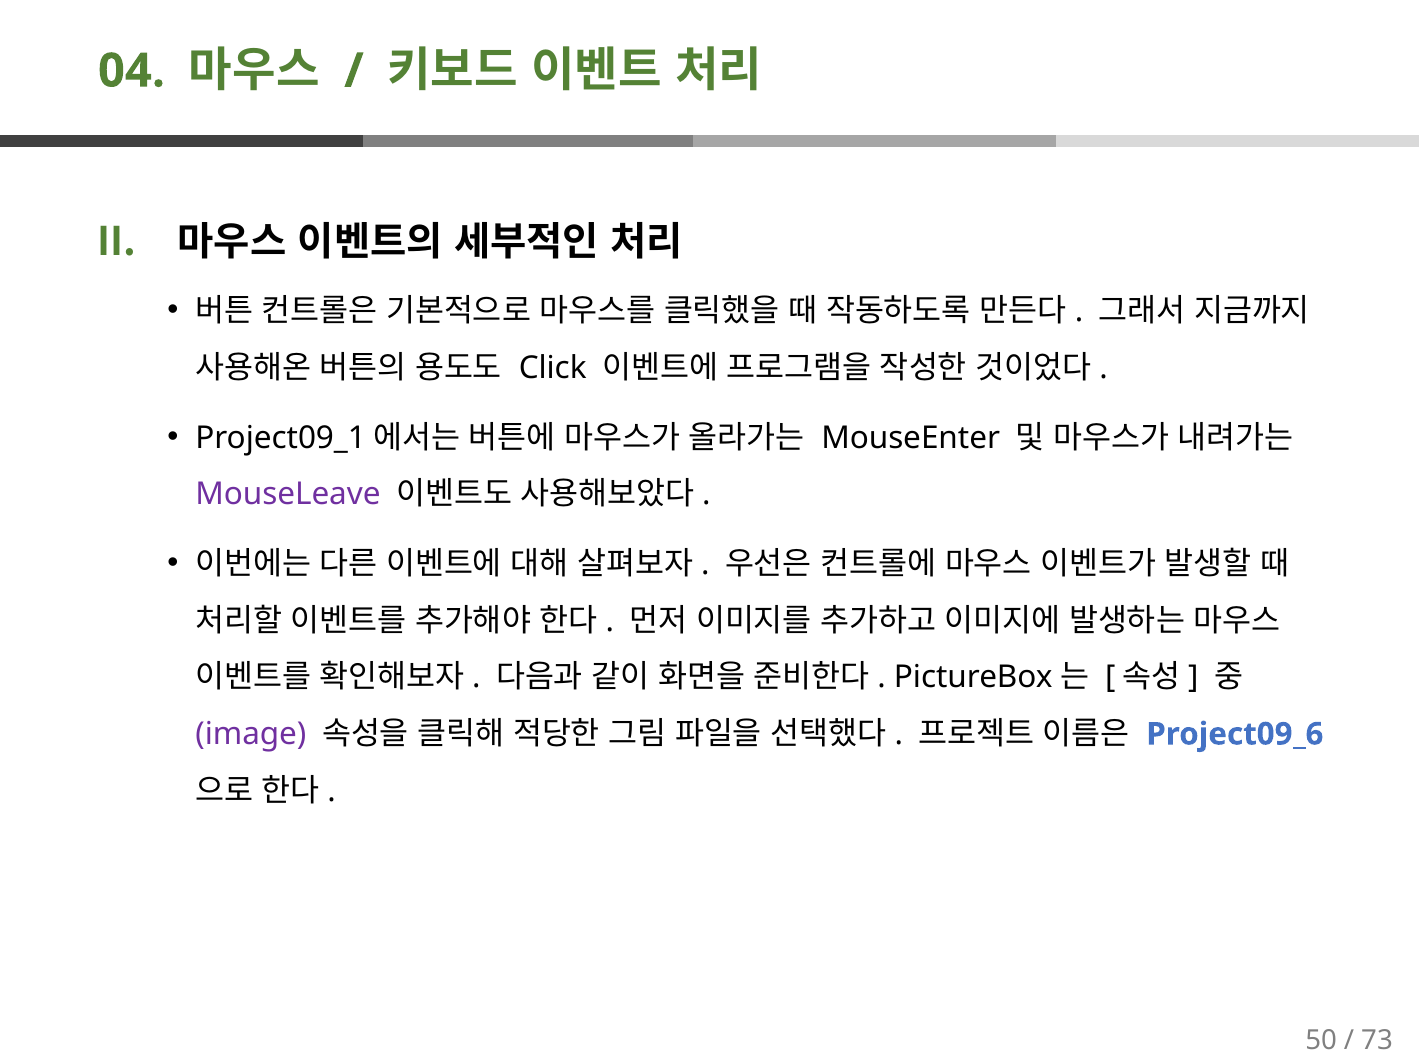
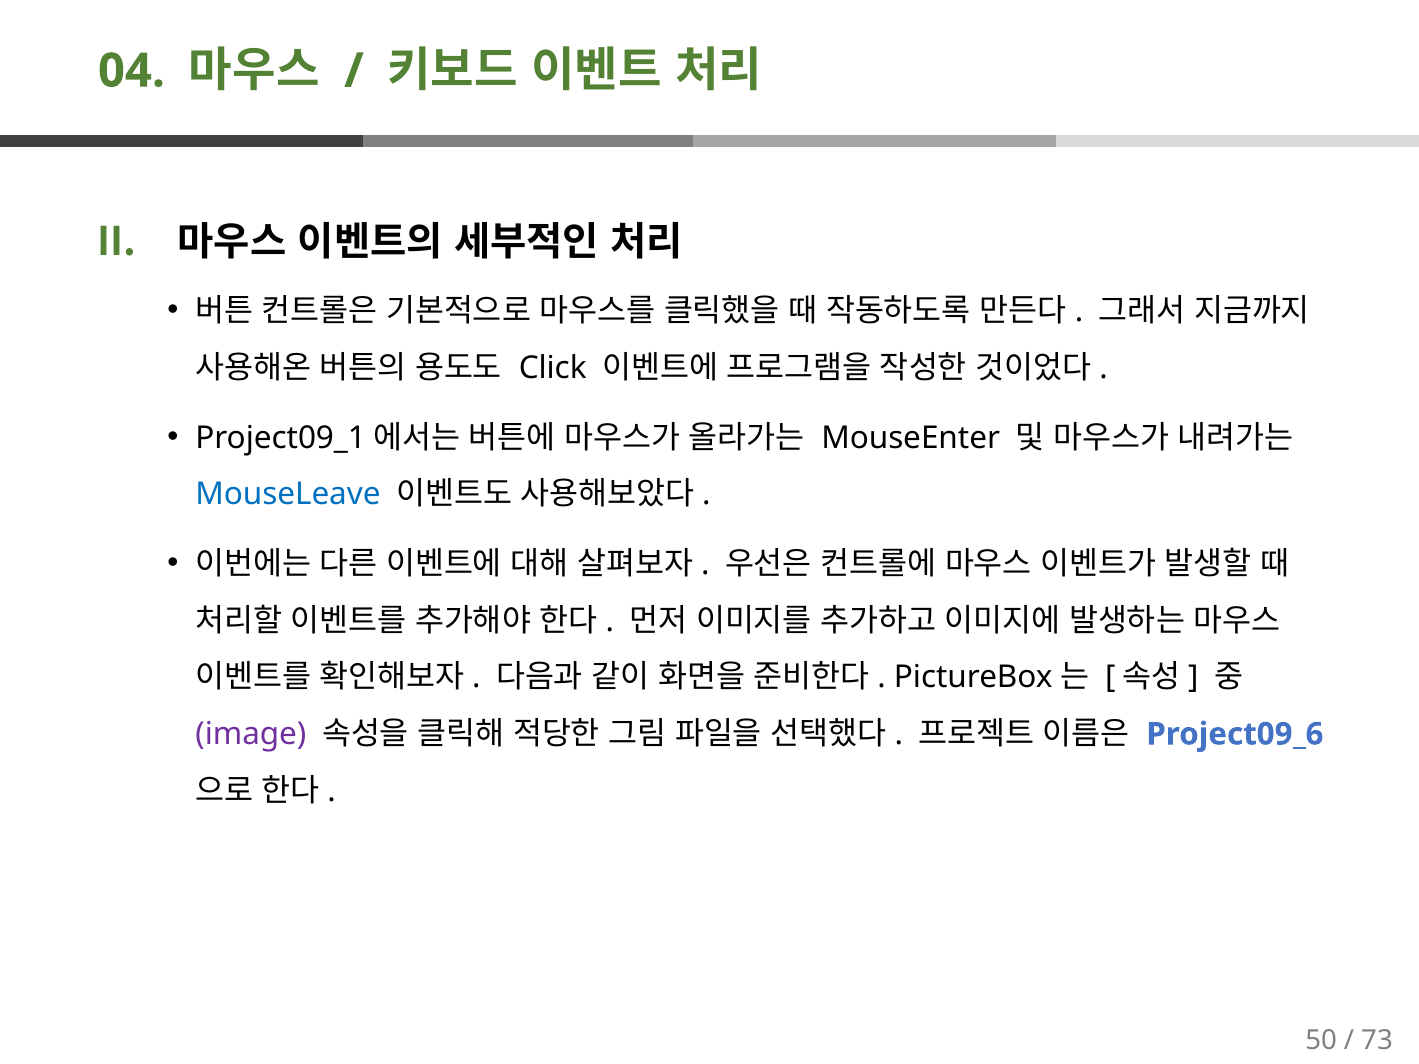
MouseLeave colour: purple -> blue (288, 494)
